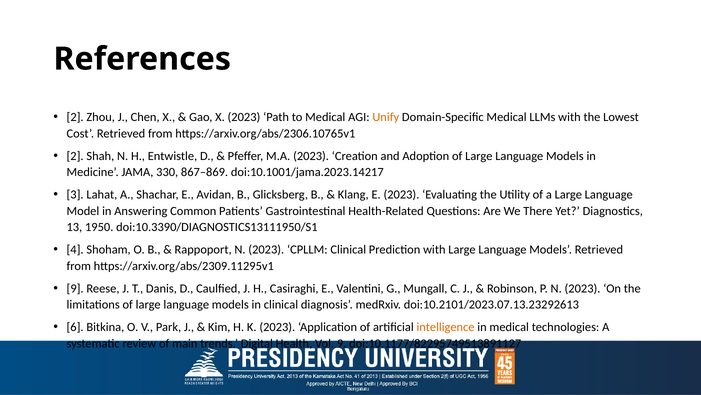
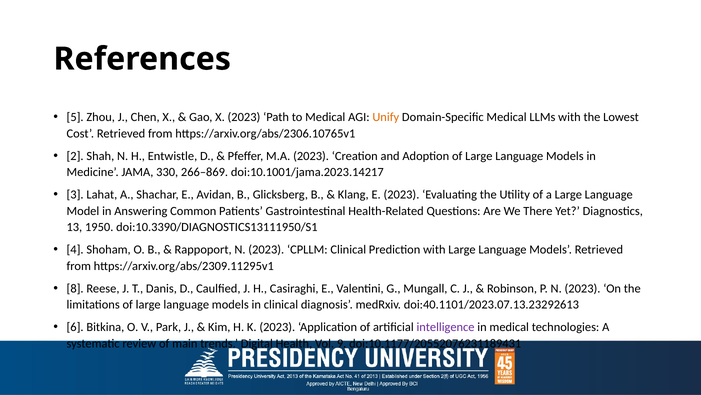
2: 2 -> 5 (75, 117)
867–869: 867–869 -> 266–869 (205, 172)
9: 9 -> 8 (75, 288)
doi:10.2101/2023.07.13.23292613: doi:10.2101/2023.07.13.23292613 -> doi:40.1101/2023.07.13.23292613 (491, 304)
intelligence colour: orange -> purple (446, 327)
doi:10.1177/82295749513891127: doi:10.1177/82295749513891127 -> doi:10.1177/20552076231189431 (435, 343)
